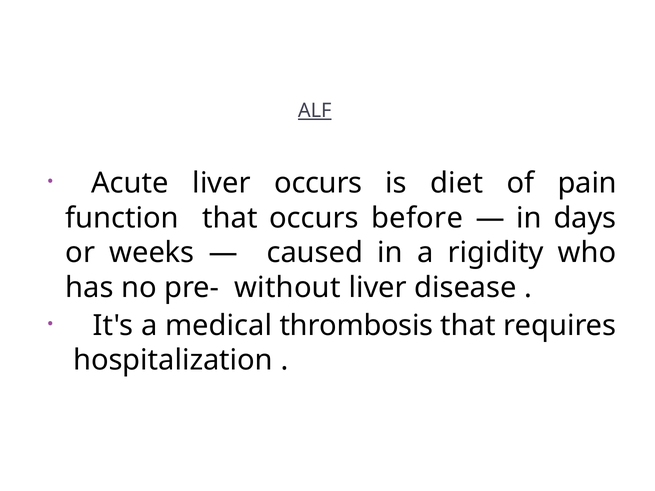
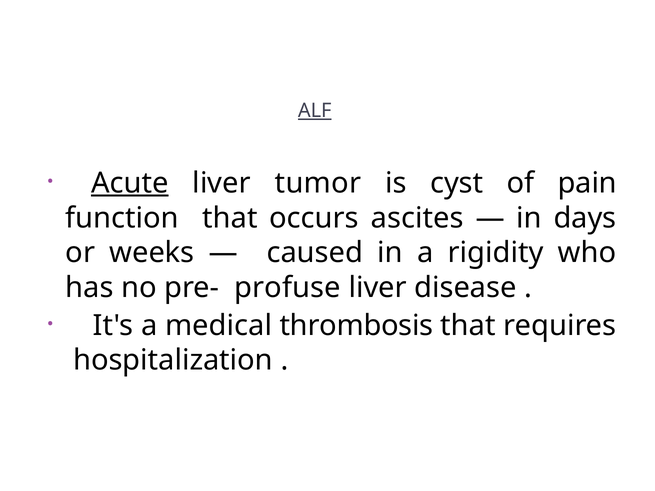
Acute underline: none -> present (130, 183)
liver occurs: occurs -> tumor (318, 183)
diet: diet -> cyst (457, 183)
before: before -> ascites (417, 218)
without: without -> profuse (288, 288)
